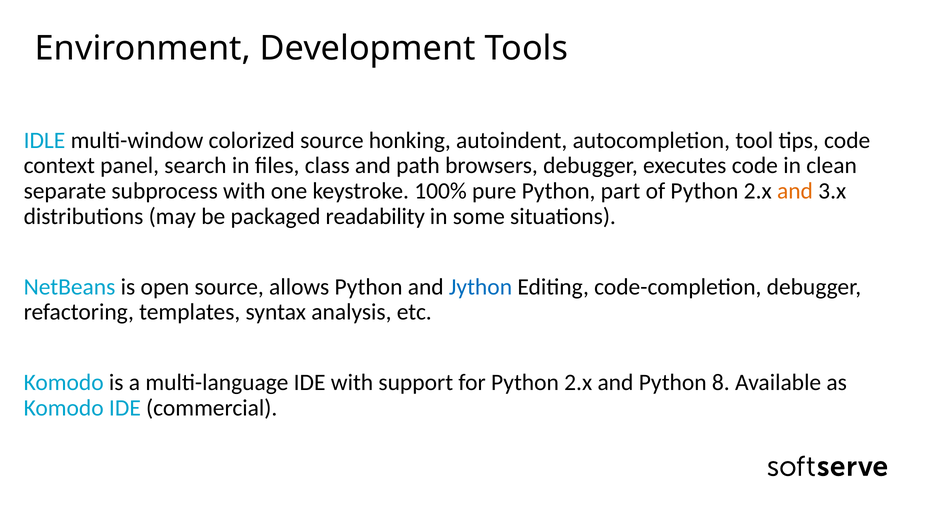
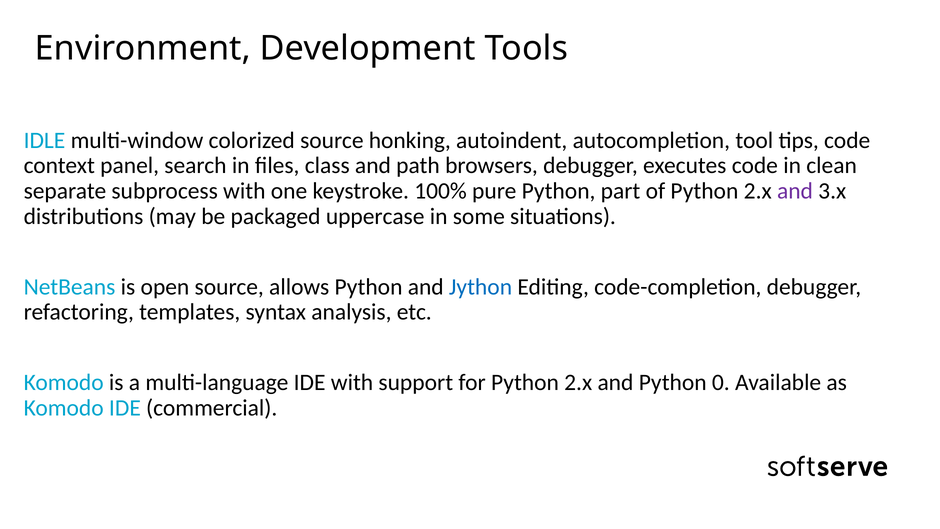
and colour: orange -> purple (795, 191)
readability: readability -> uppercase (375, 216)
8: 8 -> 0 (721, 382)
